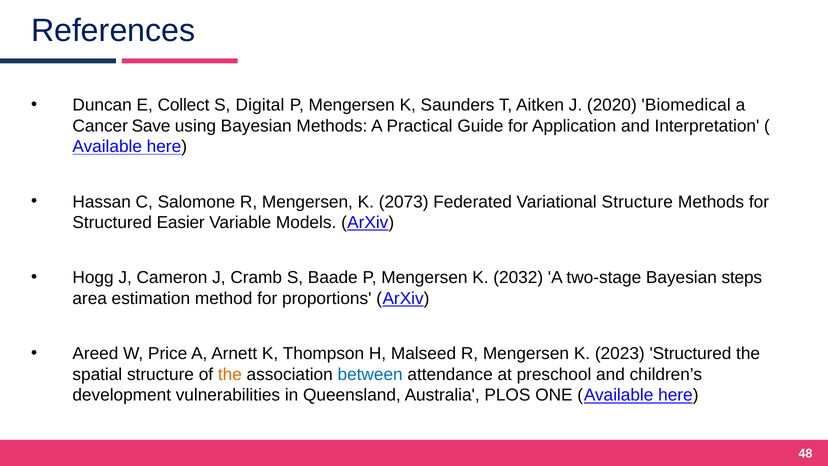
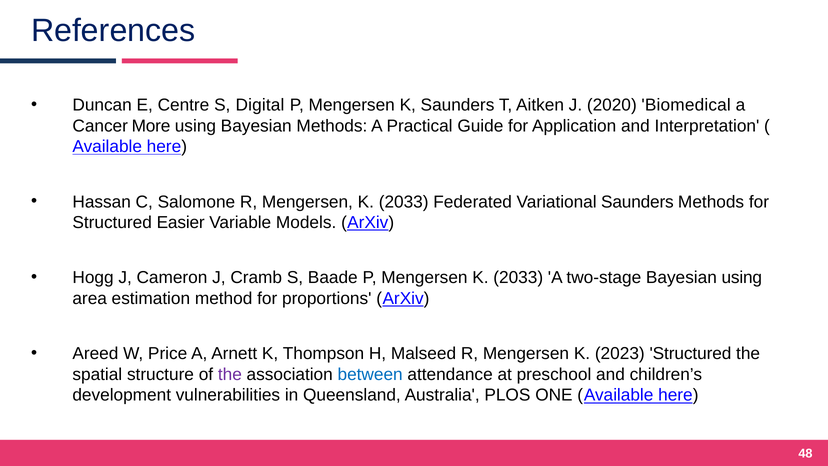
Collect: Collect -> Centre (183, 105)
Save: Save -> More (151, 126)
R Mengersen K 2073: 2073 -> 2033 (404, 202)
Variational Structure: Structure -> Saunders (637, 202)
P Mengersen K 2032: 2032 -> 2033 (518, 278)
Bayesian steps: steps -> using (742, 278)
the colour: orange -> purple (230, 374)
